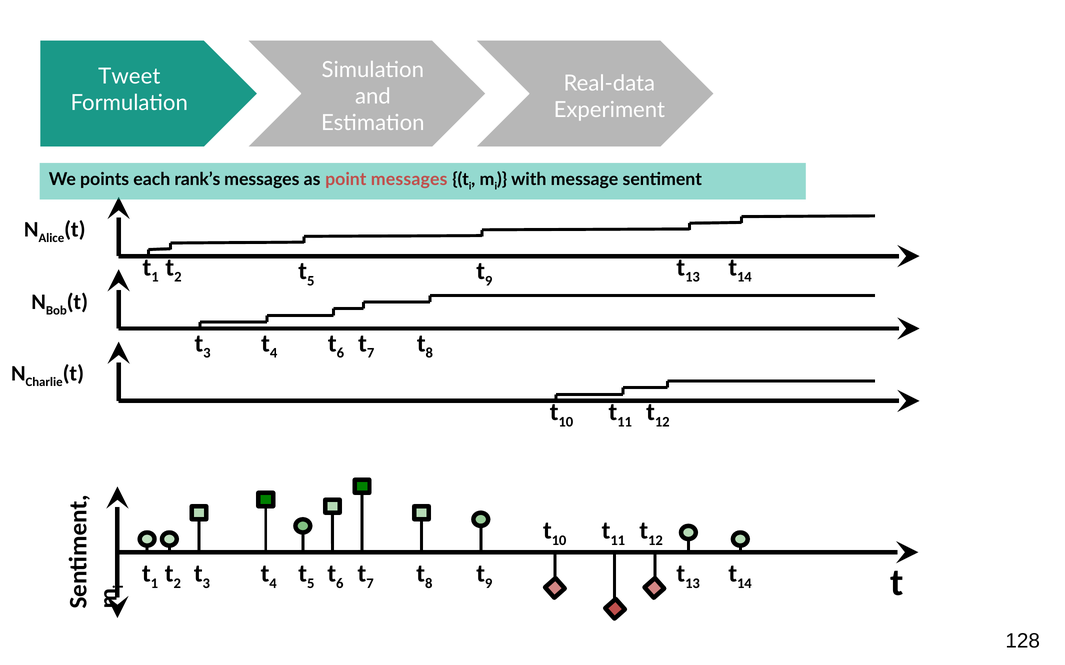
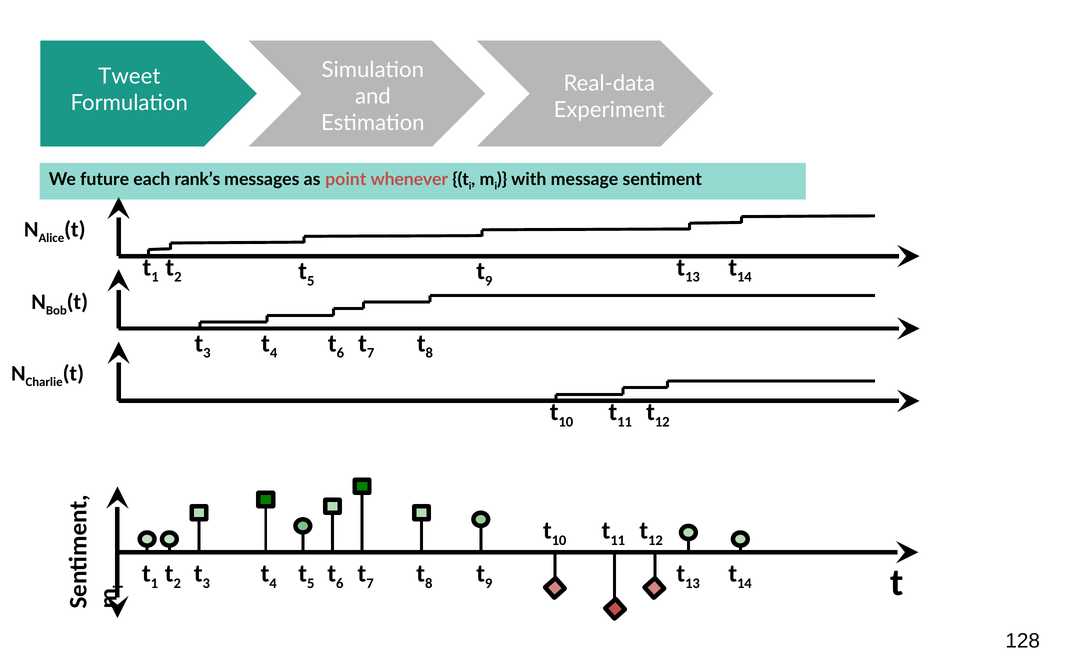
points: points -> future (105, 180)
point messages: messages -> whenever (409, 180)
